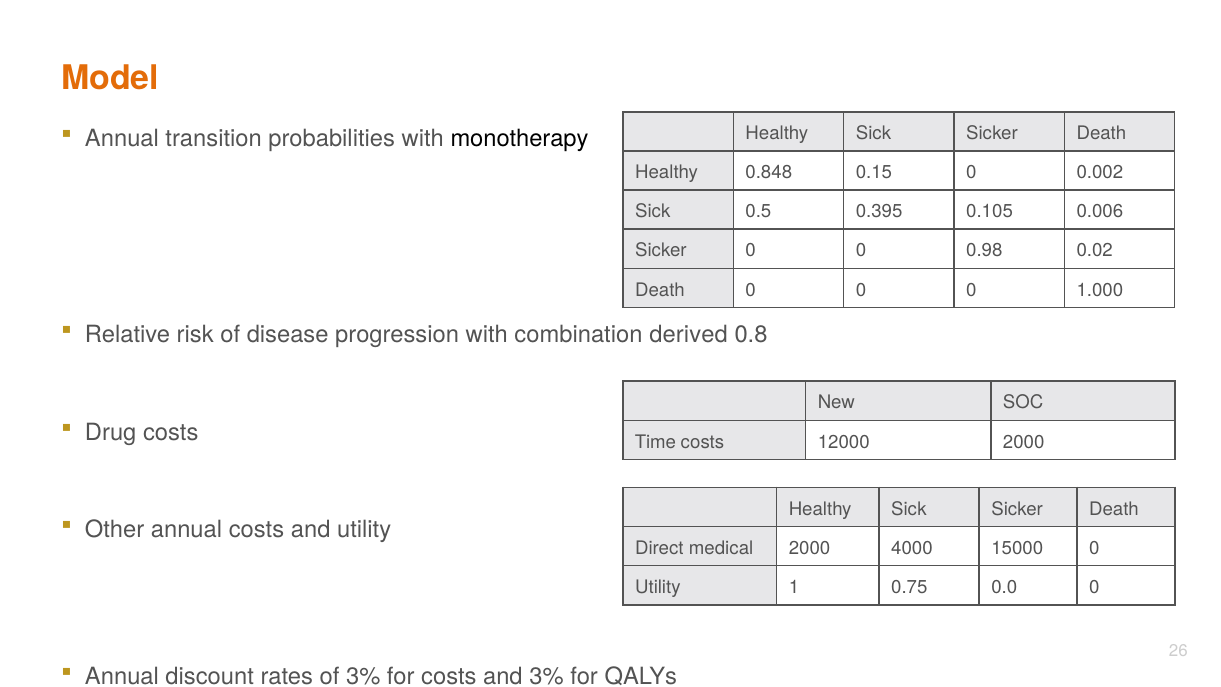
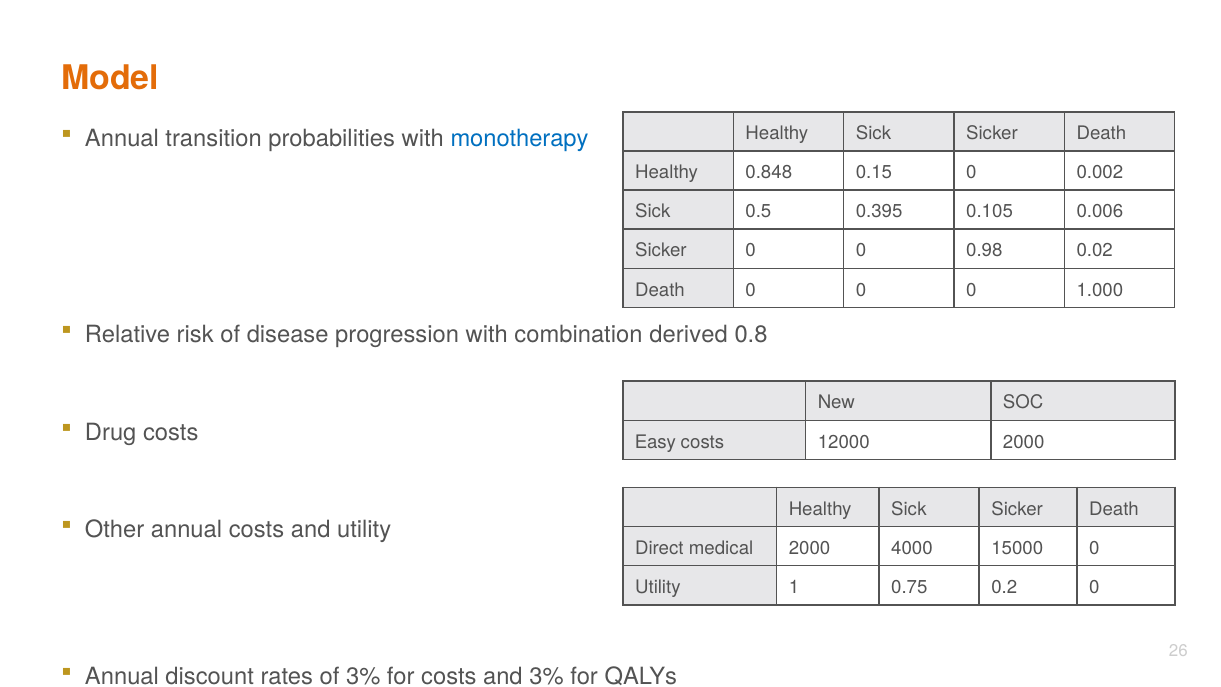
monotherapy colour: black -> blue (519, 139)
Time: Time -> Easy (655, 442)
0.0: 0.0 -> 0.2 (1004, 587)
